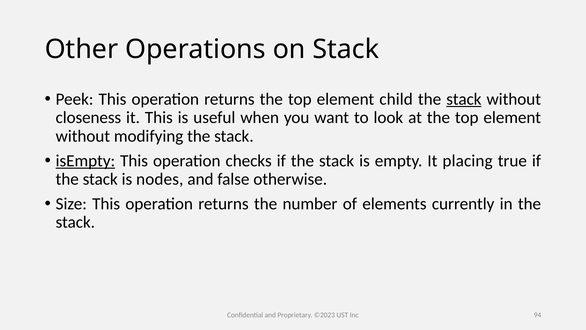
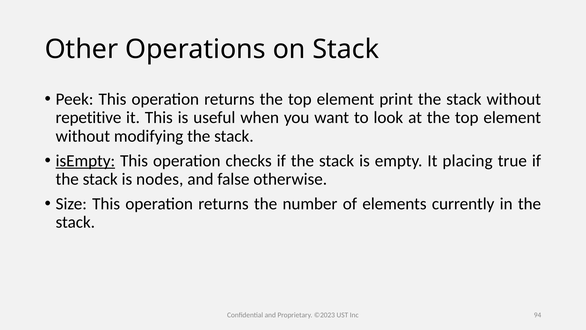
child: child -> print (396, 99)
stack underline: present -> none (464, 99)
closeness: closeness -> repetitive (88, 118)
